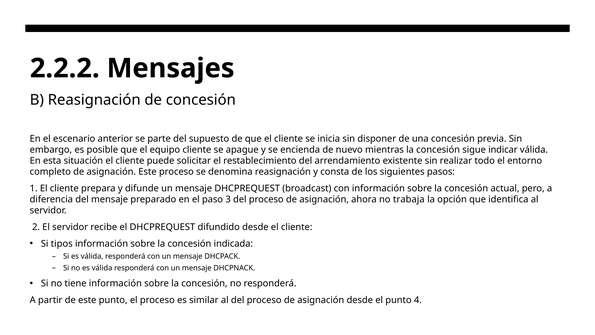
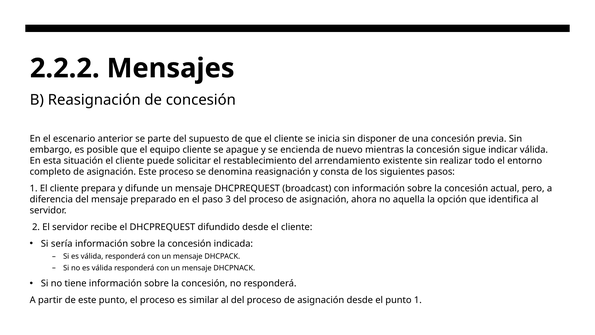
trabaja: trabaja -> aquella (409, 199)
tipos: tipos -> sería (62, 243)
punto 4: 4 -> 1 (418, 300)
